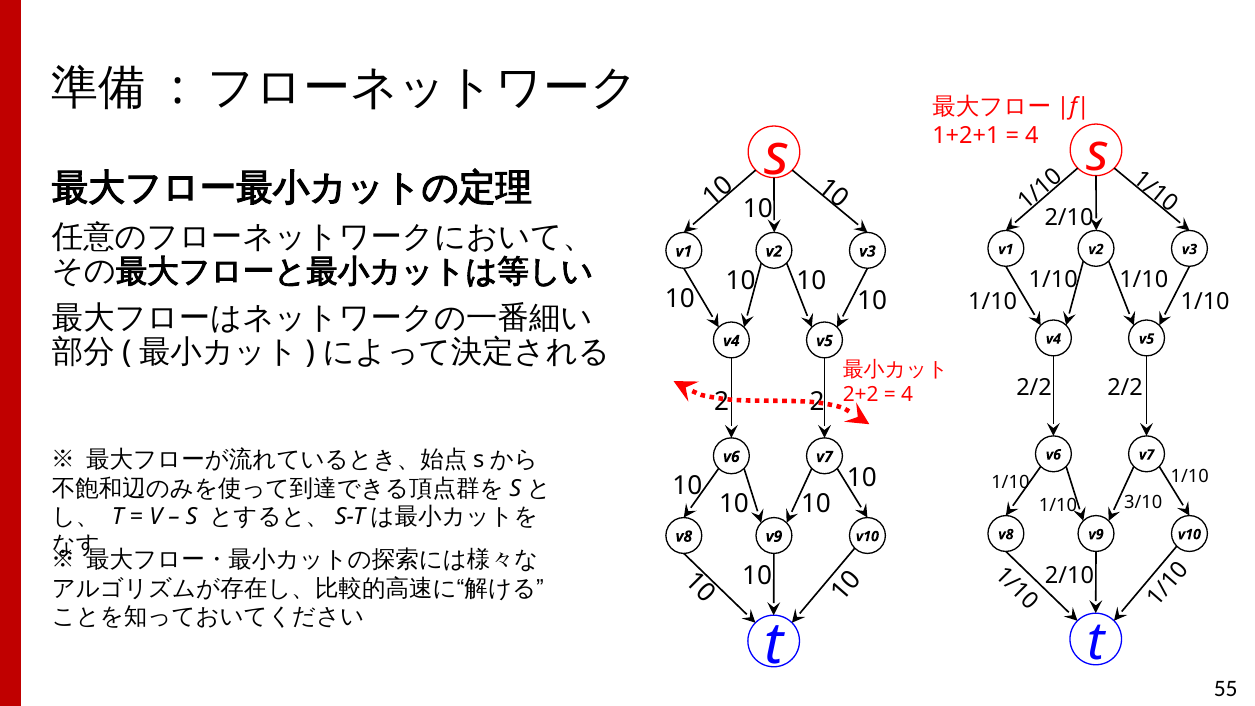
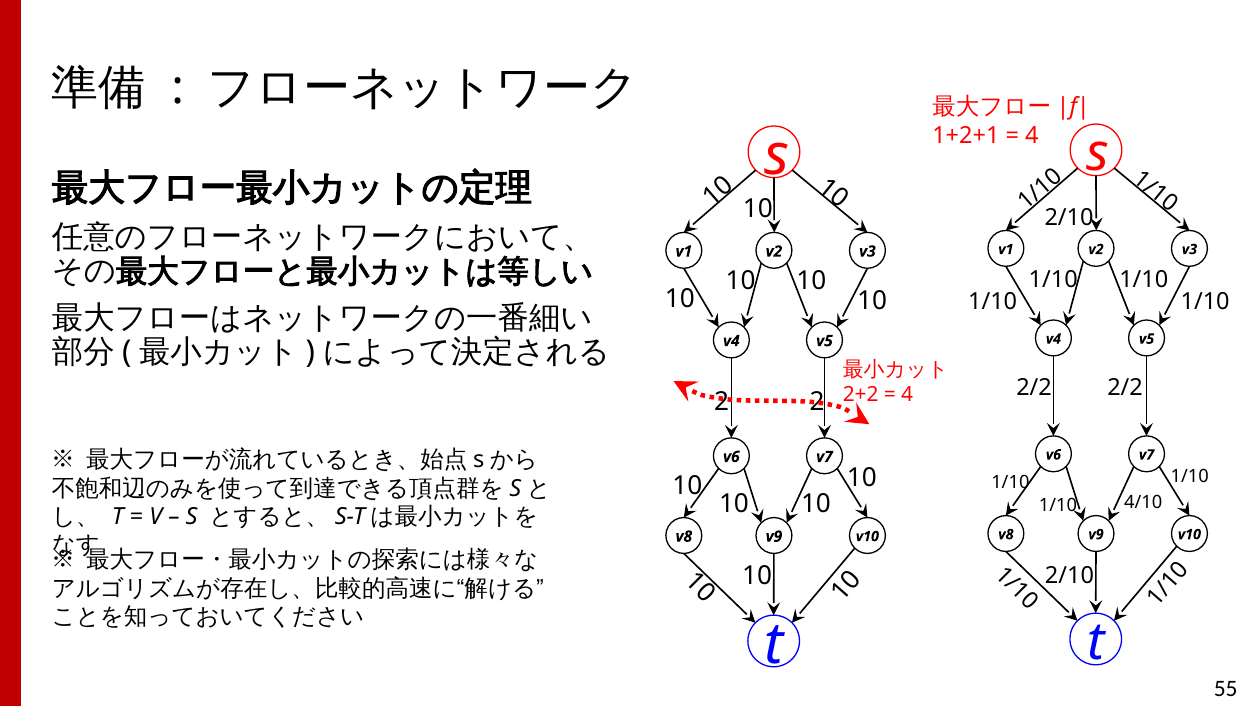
3/10: 3/10 -> 4/10 (1143, 503)
